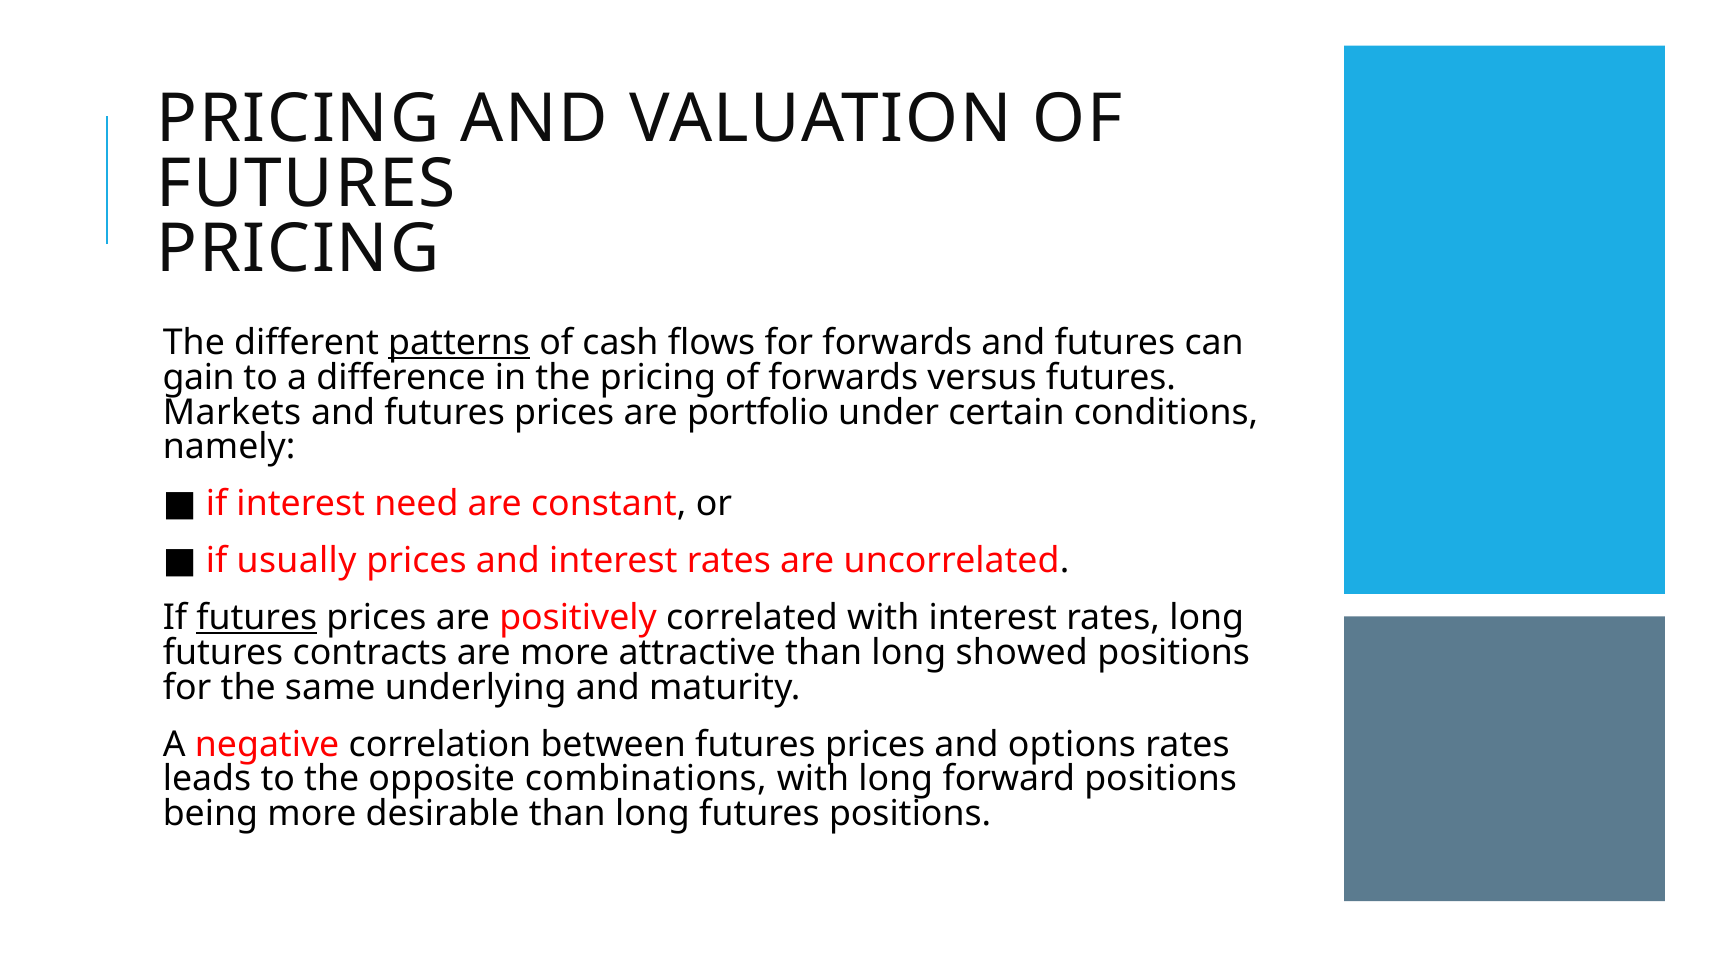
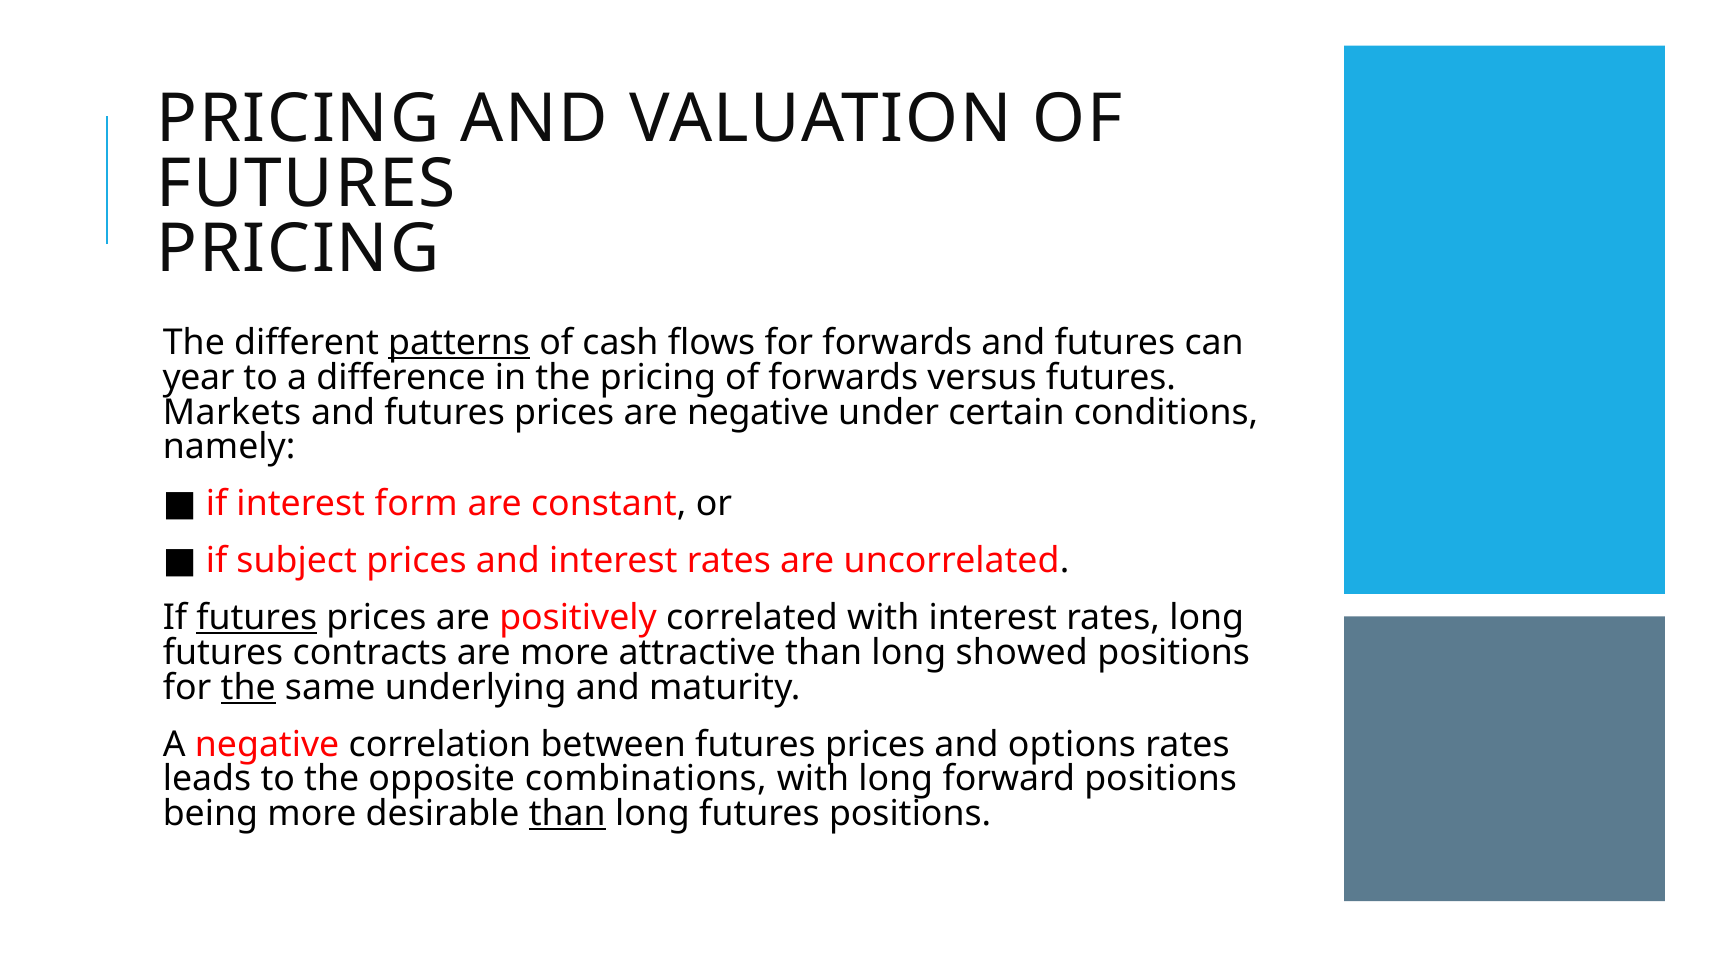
gain: gain -> year (199, 378)
are portfolio: portfolio -> negative (758, 412)
need: need -> form (416, 504)
usually: usually -> subject (297, 561)
the underline: none -> present (248, 687)
than underline: none -> present (567, 813)
